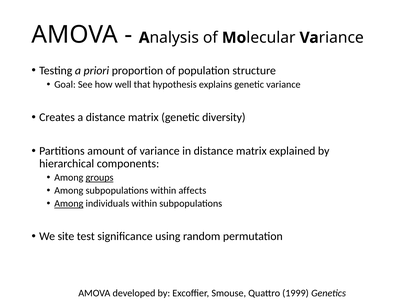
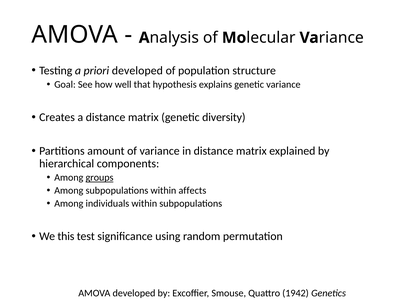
priori proportion: proportion -> developed (137, 70)
Among underline: present -> none (69, 203)
site: site -> this (66, 236)
1999: 1999 -> 1942 (296, 293)
